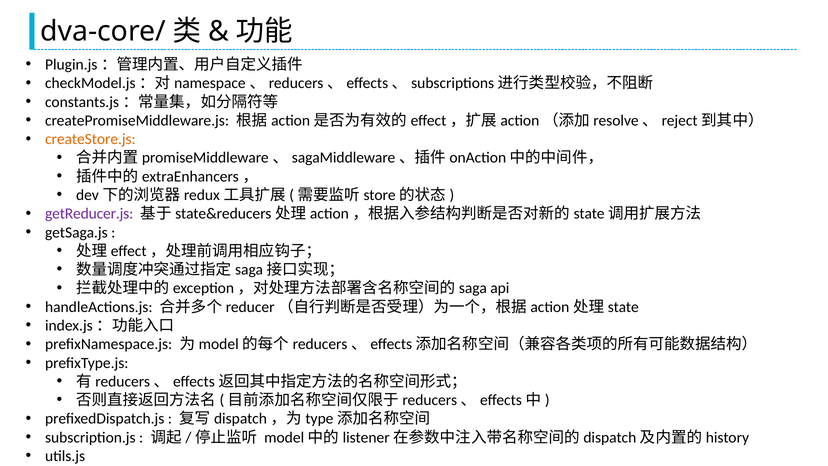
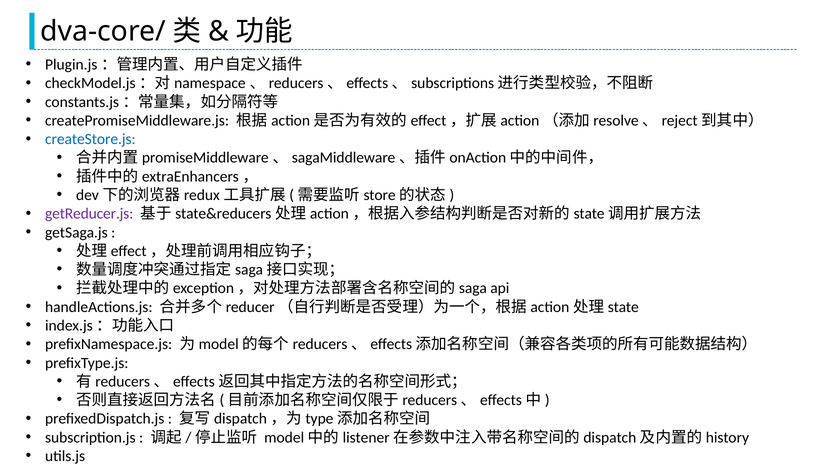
createStore.js colour: orange -> blue (90, 139)
